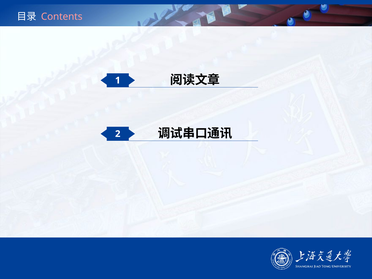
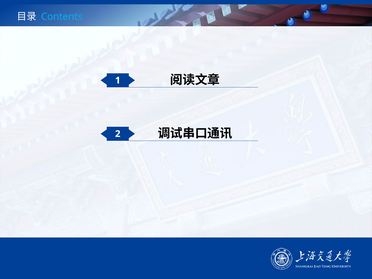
Contents colour: pink -> light blue (62, 17)
